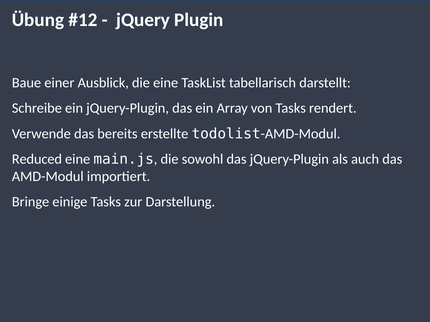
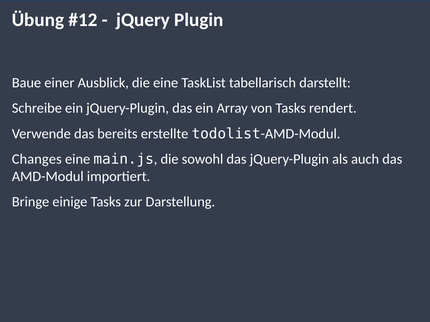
Reduced: Reduced -> Changes (37, 159)
